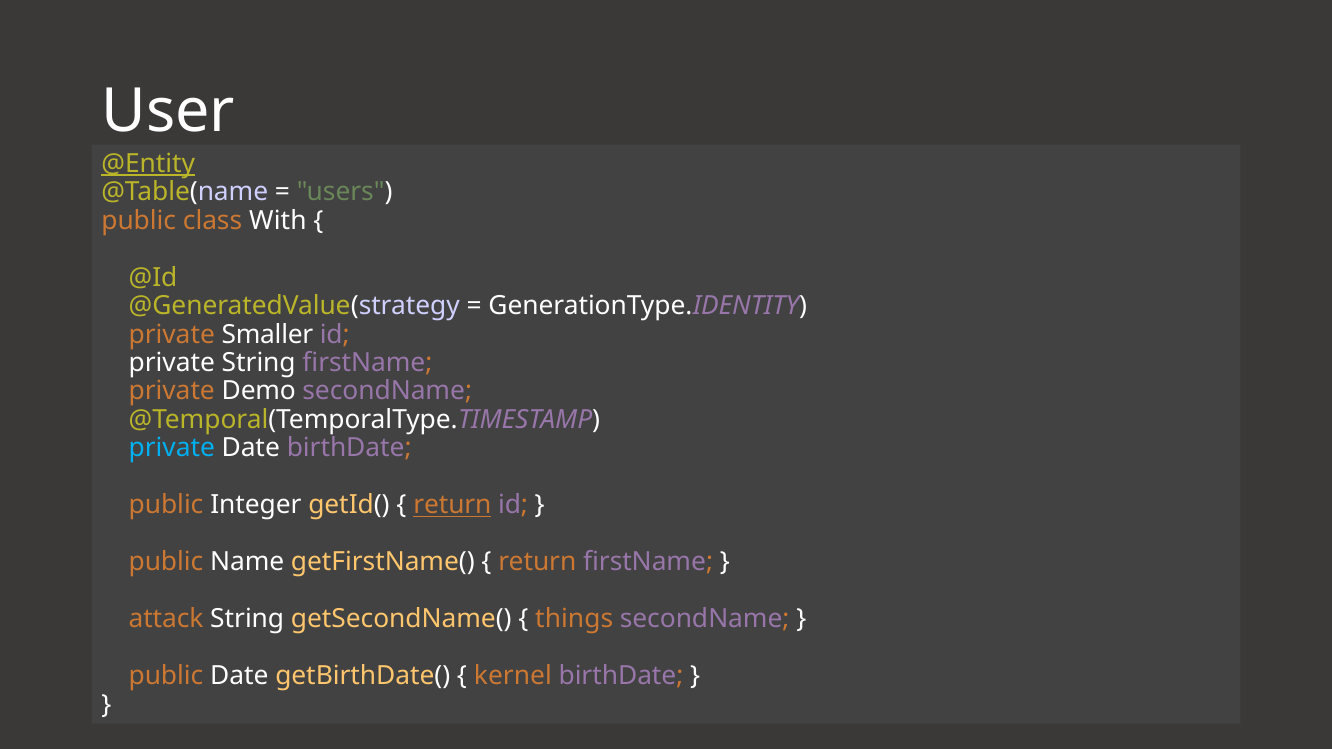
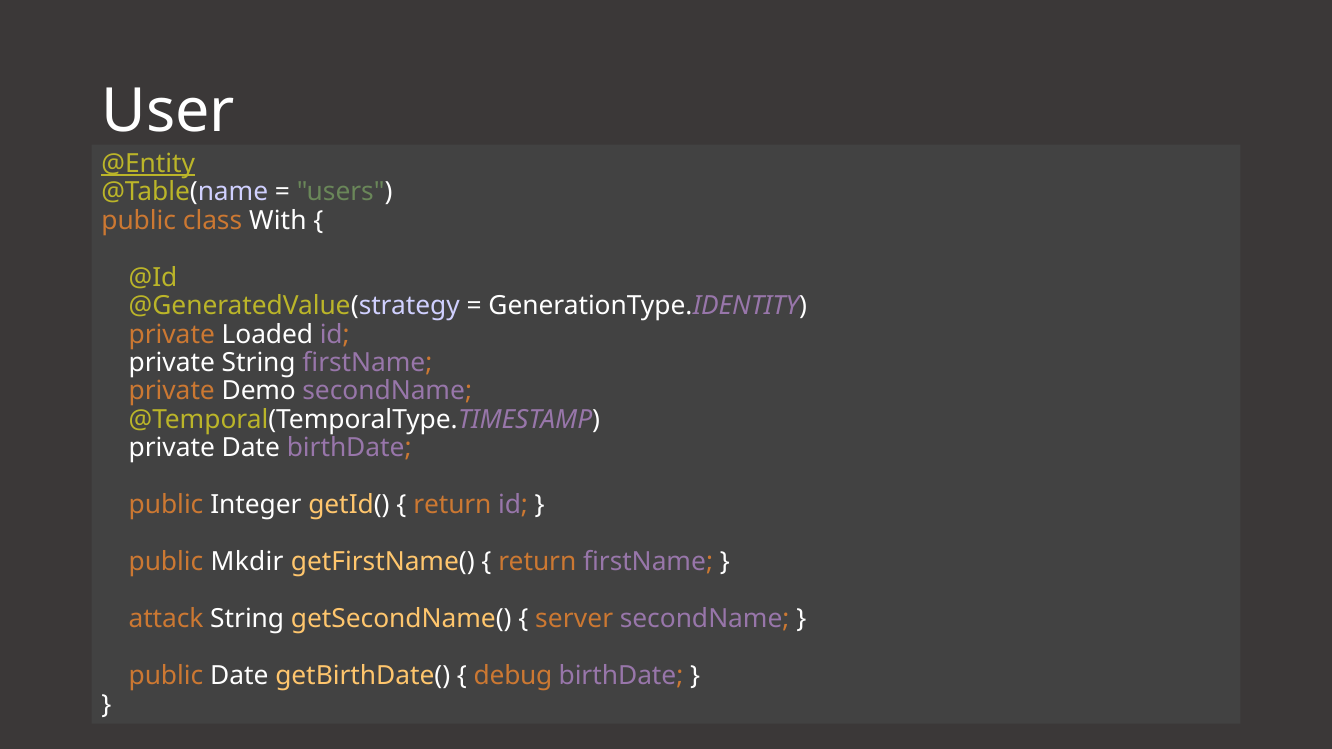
Smaller: Smaller -> Loaded (267, 334)
private colour: light blue -> white (172, 448)
return underline: present -> none (452, 505)
Name: Name -> Mkdir (247, 562)
things: things -> server (574, 619)
kernel: kernel -> debug (513, 676)
